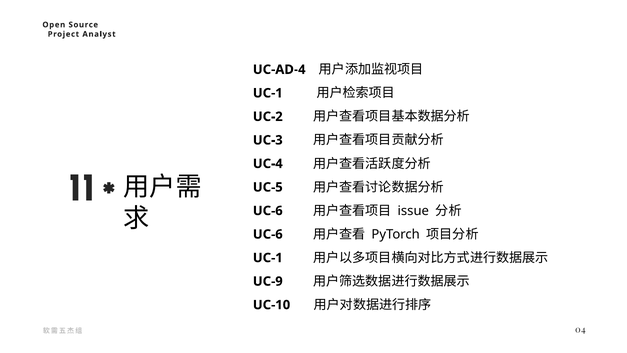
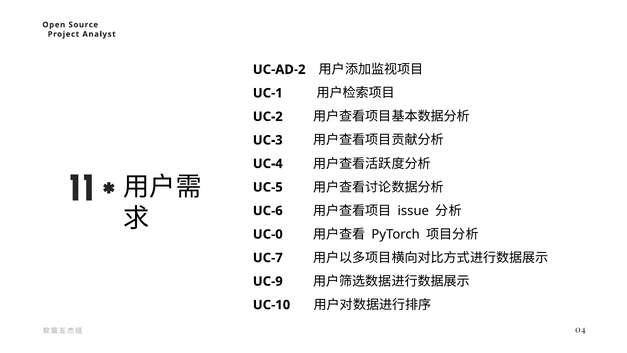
UC-AD-4: UC-AD-4 -> UC-AD-2 (279, 70)
UC-6: UC-6 -> UC-0 (268, 234)
UC-1: UC-1 -> UC-7 (268, 258)
